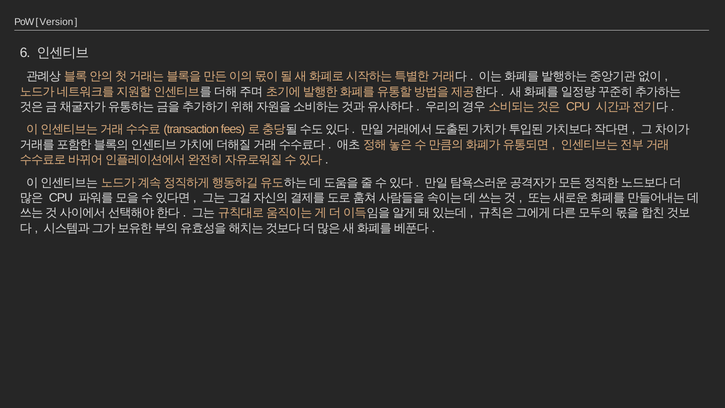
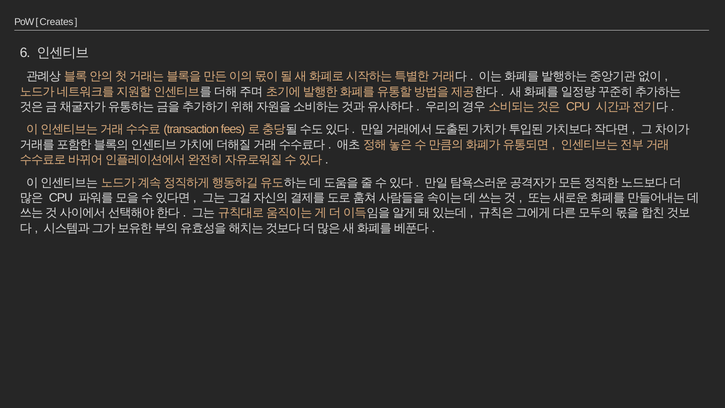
Version: Version -> Creates (57, 22)
